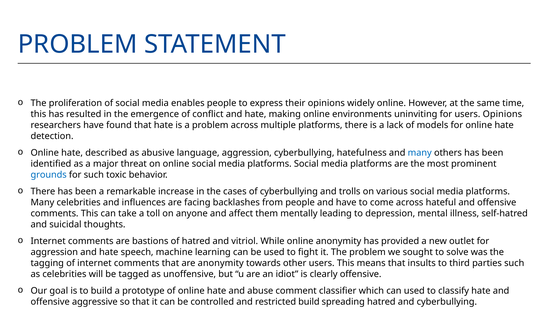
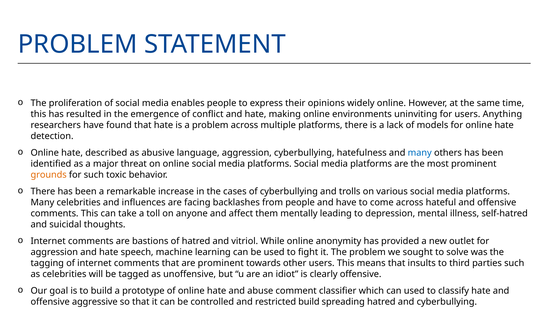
users Opinions: Opinions -> Anything (502, 114)
grounds colour: blue -> orange (49, 175)
are anonymity: anonymity -> prominent (221, 264)
